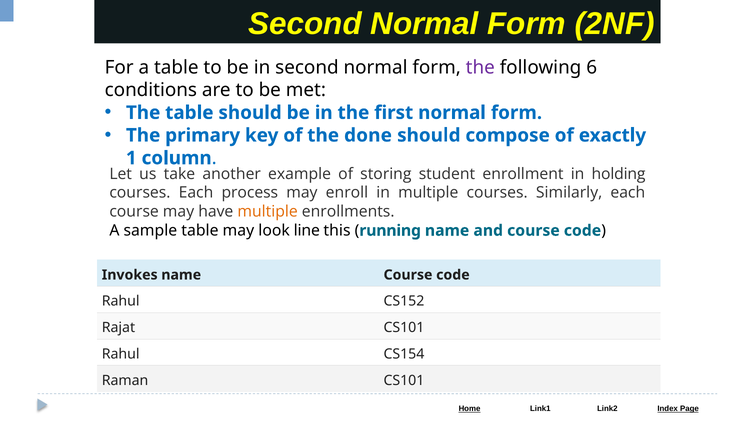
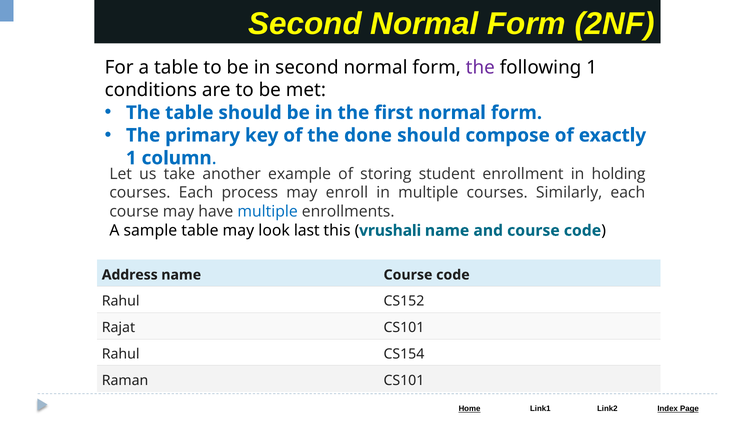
following 6: 6 -> 1 (592, 67)
multiple colour: orange -> blue (268, 212)
line: line -> last (307, 230)
running: running -> vrushali (390, 230)
Invokes: Invokes -> Address (130, 275)
